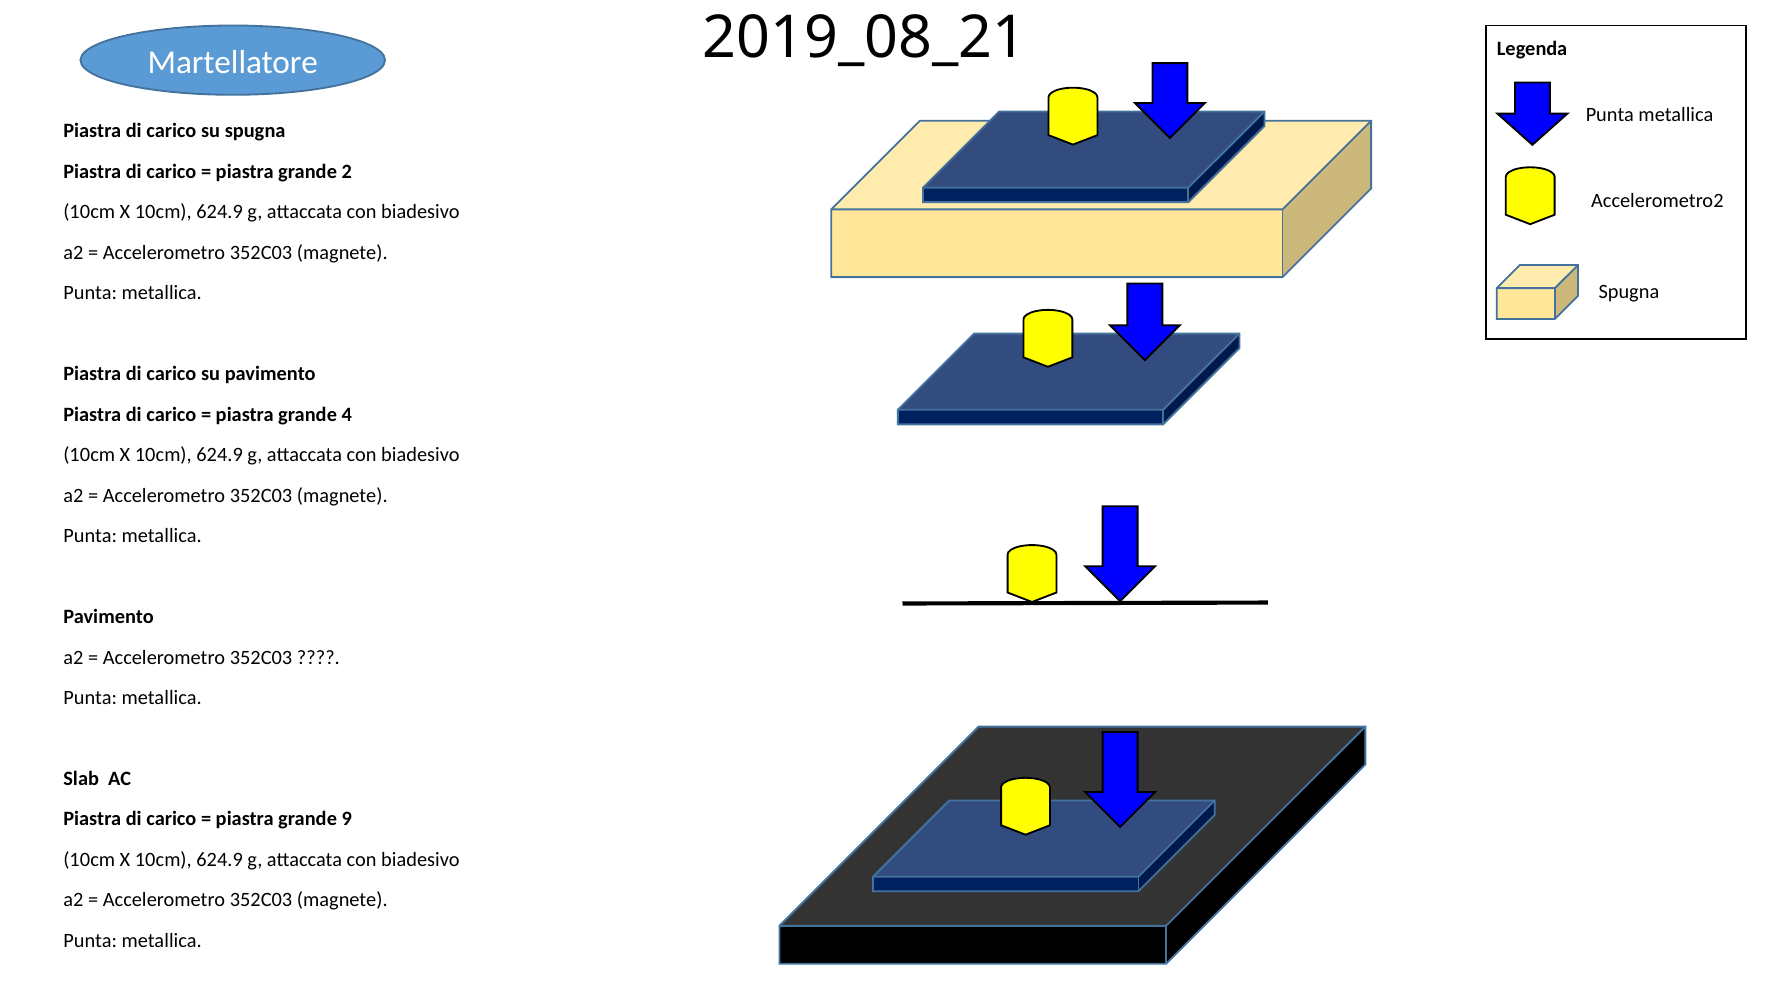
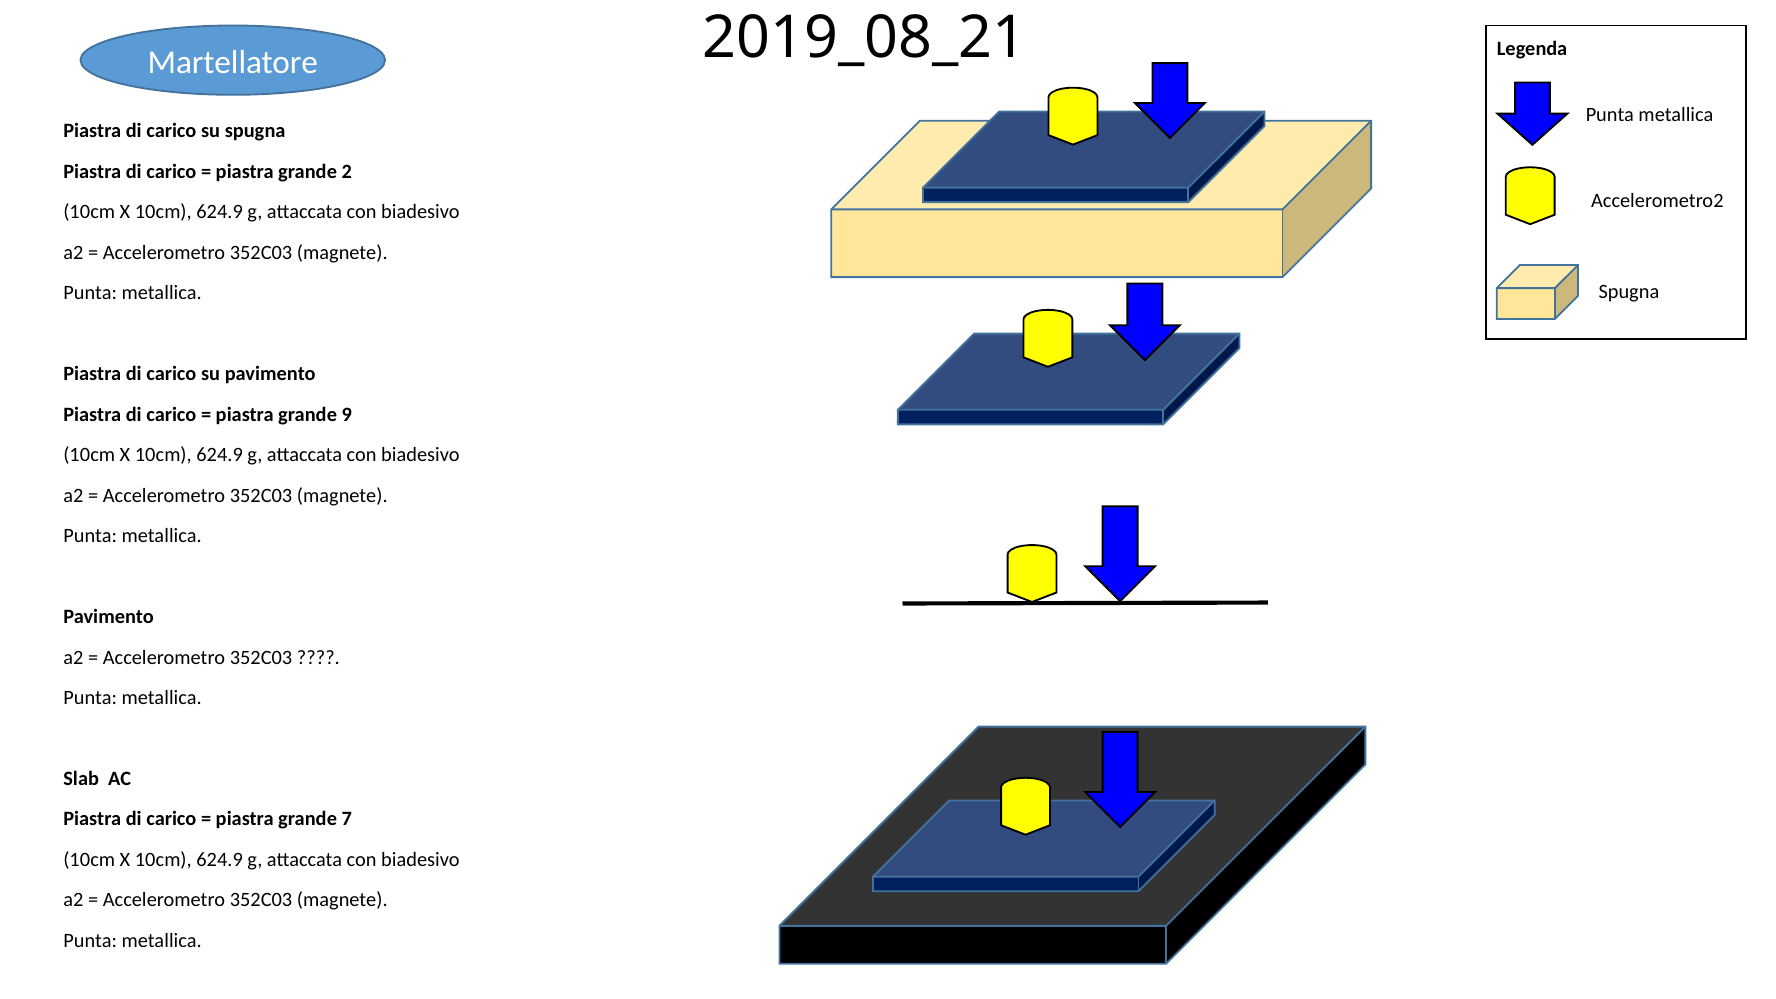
4: 4 -> 9 (347, 414)
9: 9 -> 7 (347, 819)
